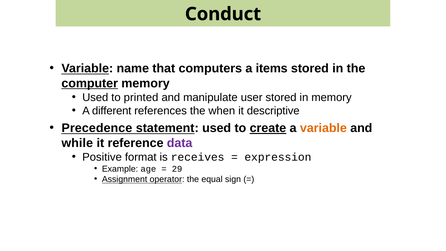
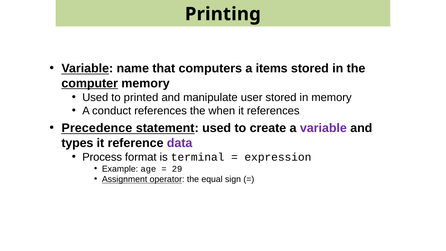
Conduct: Conduct -> Printing (223, 14)
different: different -> conduct (112, 111)
it descriptive: descriptive -> references (273, 111)
create underline: present -> none (268, 128)
variable colour: orange -> purple (323, 128)
while: while -> types (77, 143)
Positive: Positive -> Process (102, 157)
receives: receives -> terminal (198, 157)
